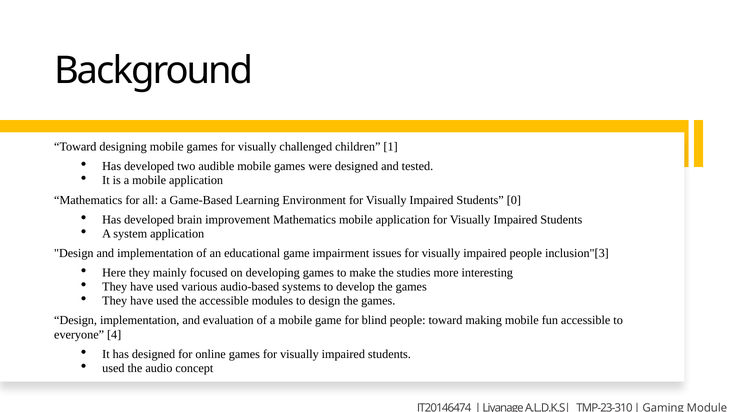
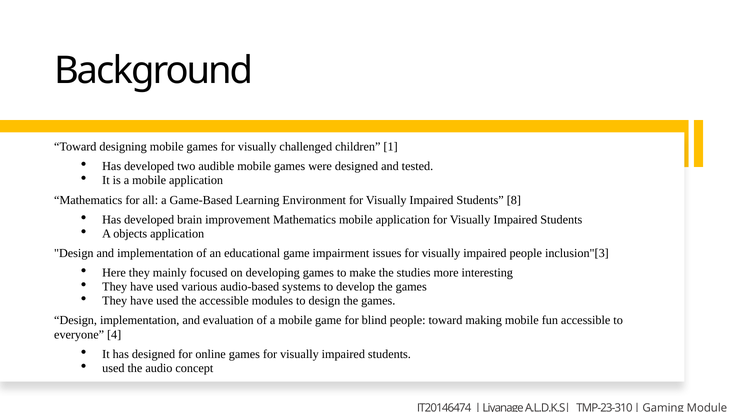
0: 0 -> 8 (514, 200)
system: system -> objects (130, 234)
